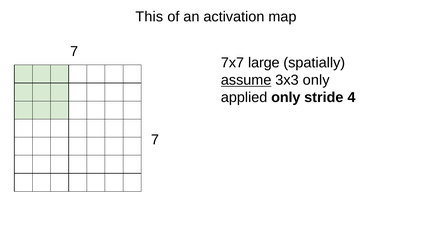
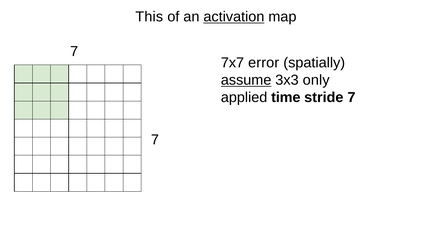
activation underline: none -> present (234, 17)
large: large -> error (264, 63)
applied only: only -> time (286, 98)
stride 4: 4 -> 7 (351, 98)
